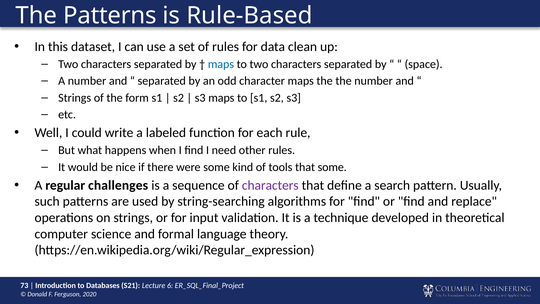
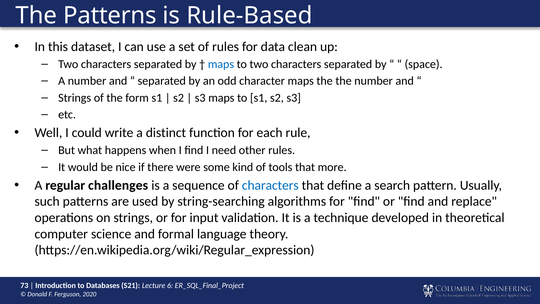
labeled: labeled -> distinct (166, 133)
that some: some -> more (332, 167)
characters colour: purple -> blue (270, 185)
